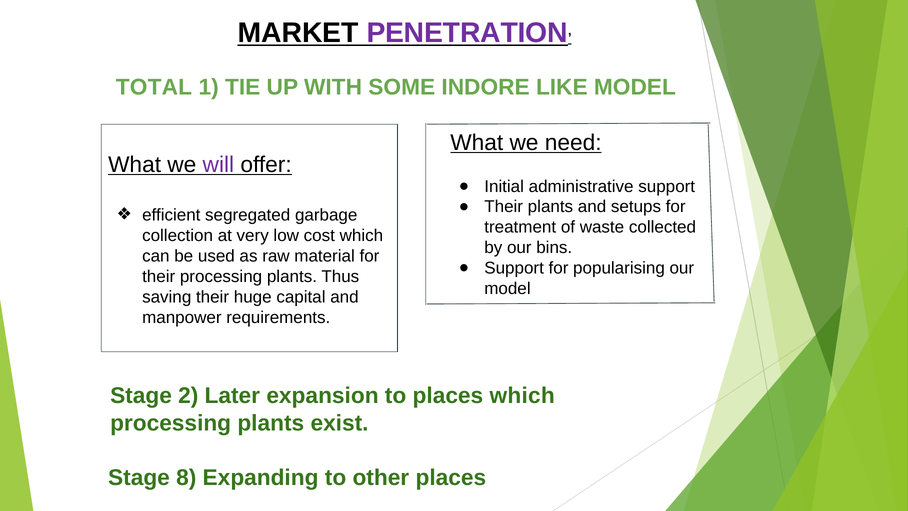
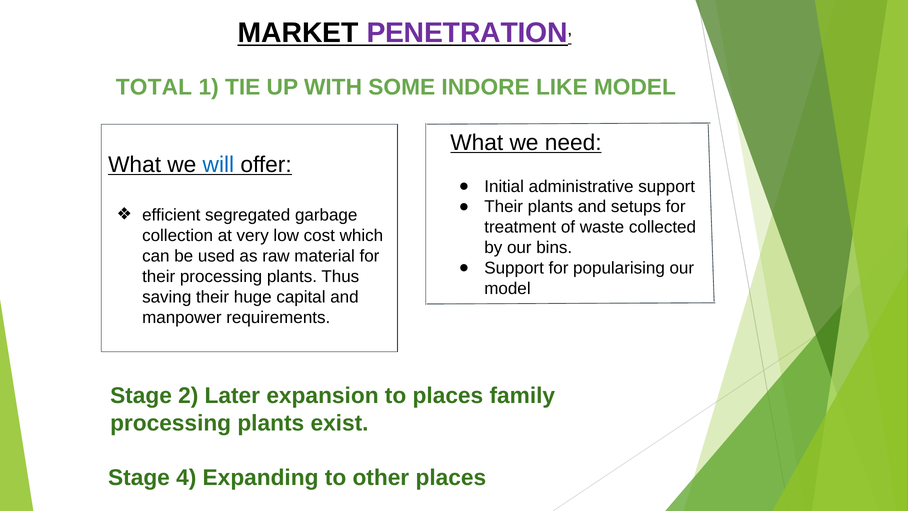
will colour: purple -> blue (218, 164)
places which: which -> family (522, 396)
8: 8 -> 4 (186, 477)
